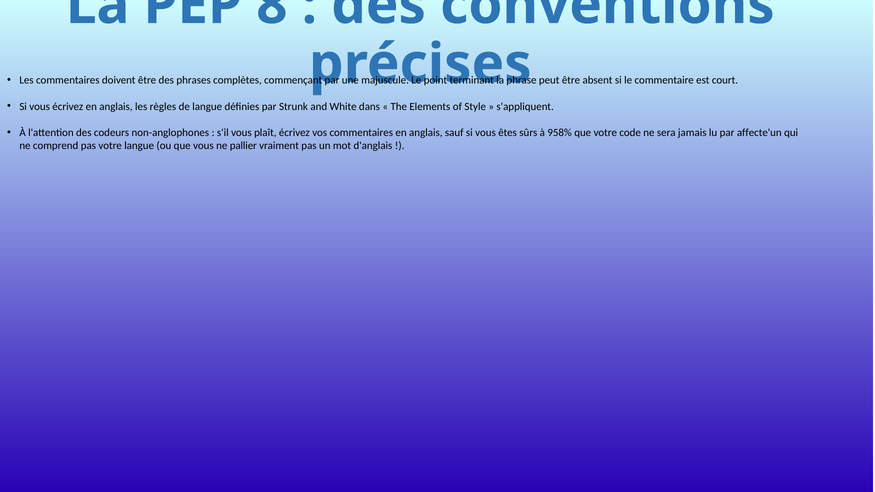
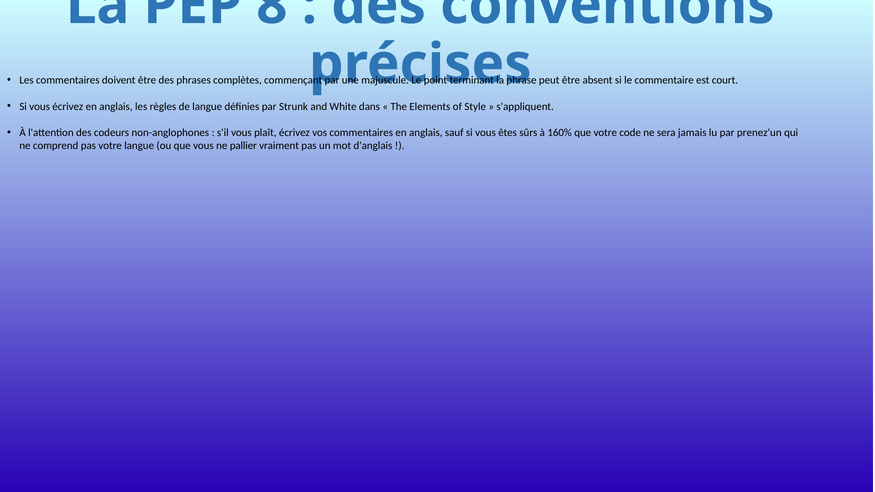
958%: 958% -> 160% (560, 133)
affecte'un: affecte'un -> prenez'un (759, 133)
